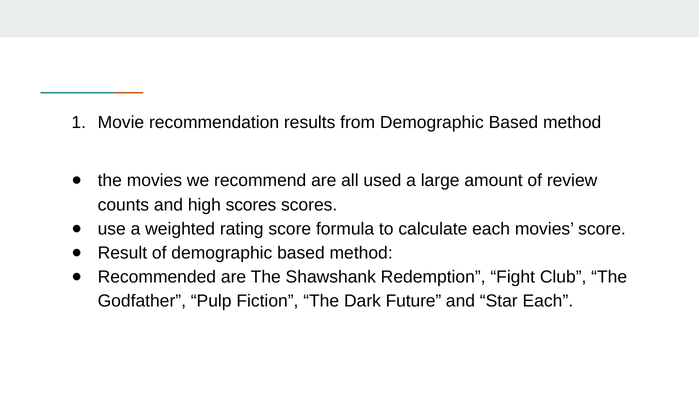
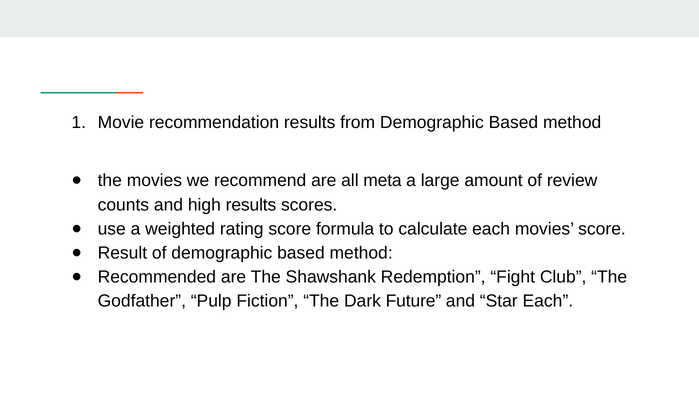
used: used -> meta (383, 181)
high scores: scores -> results (251, 205)
